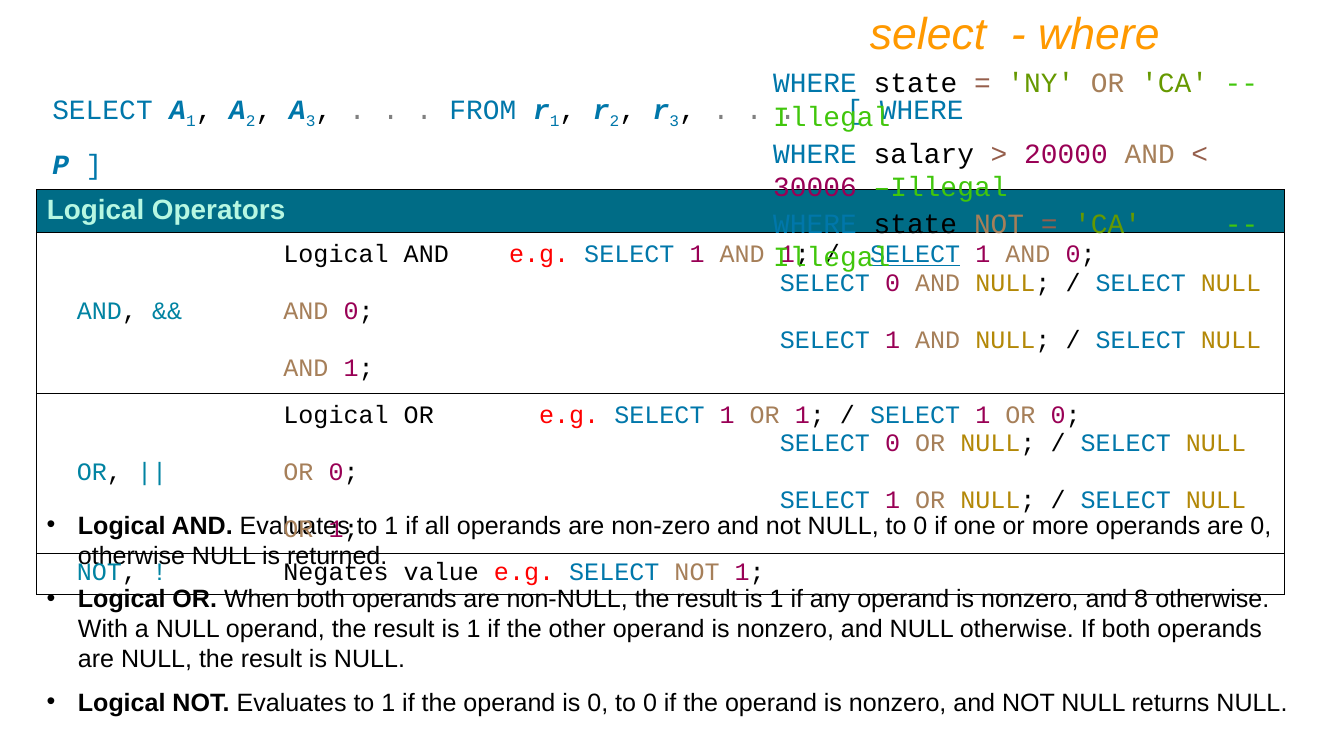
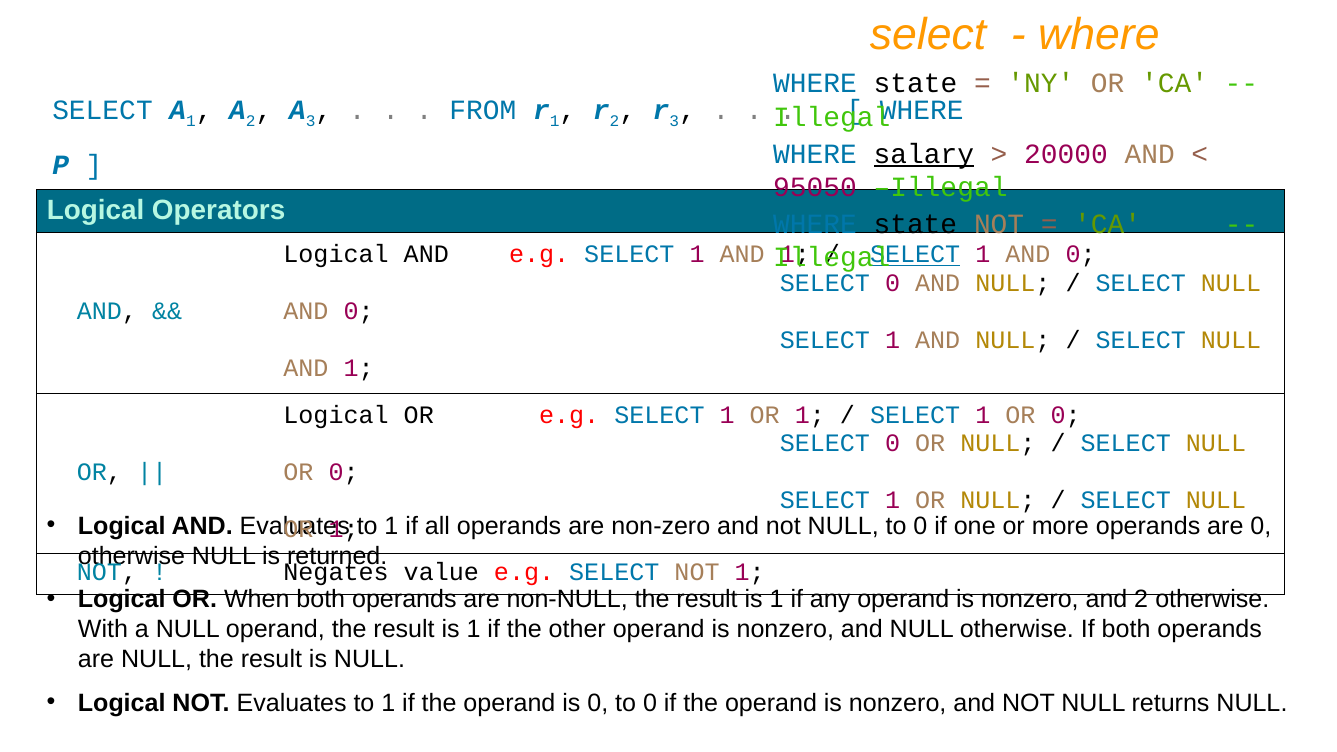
salary underline: none -> present (924, 154)
30006: 30006 -> 95050 (815, 187)
and 8: 8 -> 2 (1141, 599)
